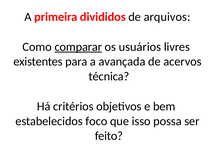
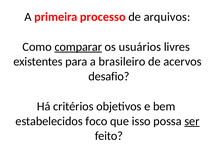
divididos: divididos -> processo (103, 17)
avançada: avançada -> brasileiro (122, 61)
técnica: técnica -> desafio (109, 76)
ser underline: none -> present (192, 121)
